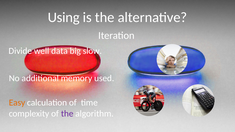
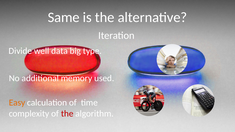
Using: Using -> Same (64, 17)
slow: slow -> type (92, 51)
the colour: purple -> red (67, 114)
